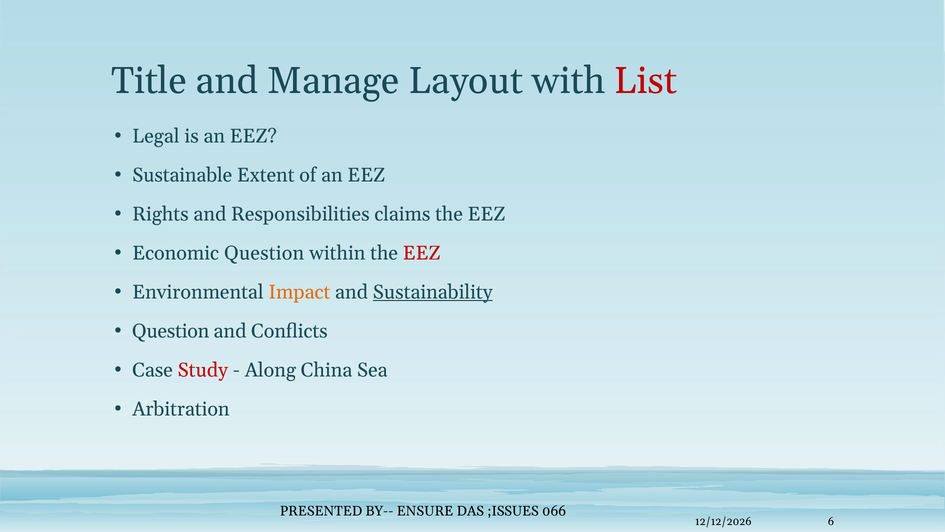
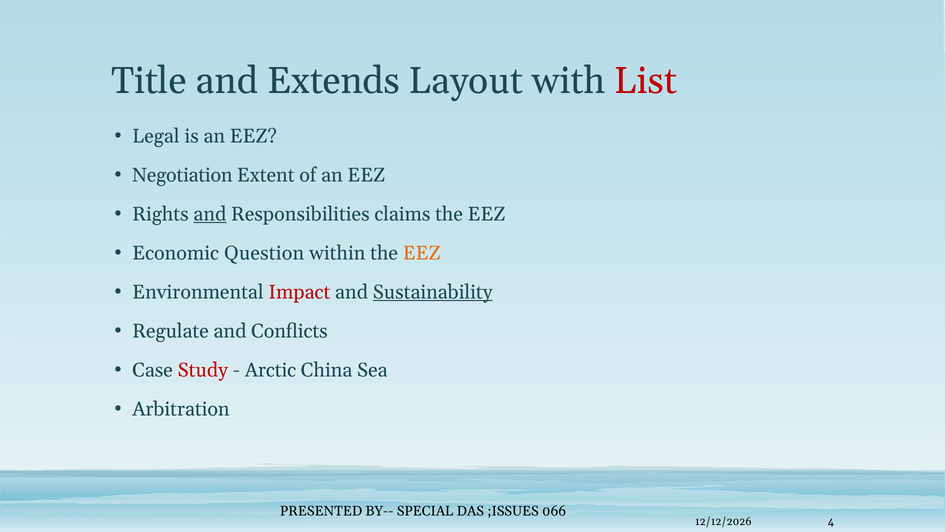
Manage: Manage -> Extends (334, 81)
Sustainable: Sustainable -> Negotiation (182, 175)
and underline: none -> present (210, 214)
EEZ colour: red -> orange (422, 253)
Impact colour: orange -> red (299, 292)
Question: Question -> Regulate (171, 331)
Along: Along -> Arctic (270, 370)
ENSURE: ENSURE -> SPECIAL (425, 511)
6: 6 -> 4 (831, 521)
